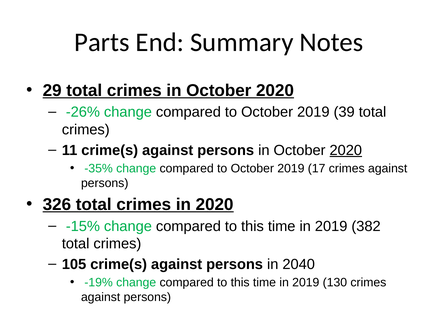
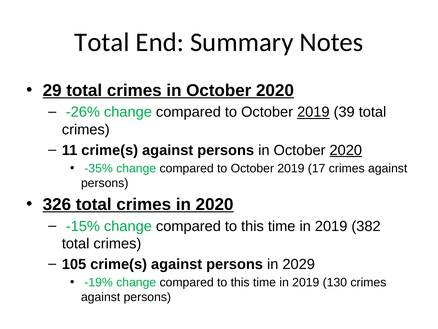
Parts: Parts -> Total (102, 42)
2019 underline: none -> present (313, 112)
2040: 2040 -> 2029 (299, 264)
